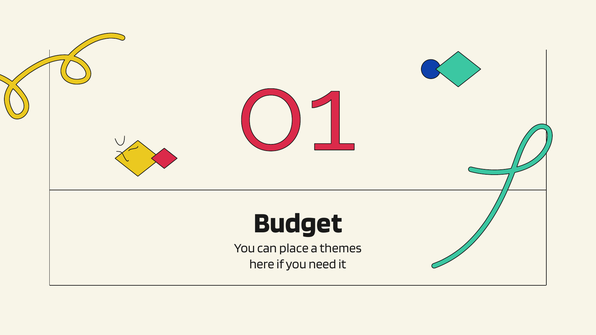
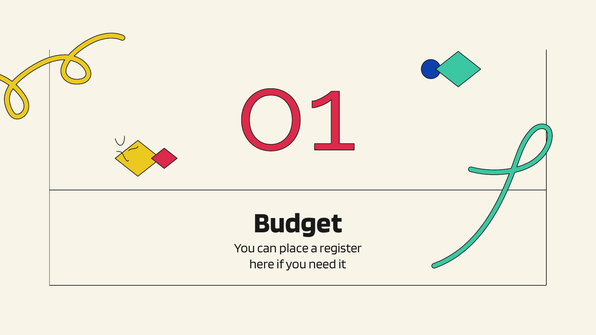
themes: themes -> register (341, 248)
